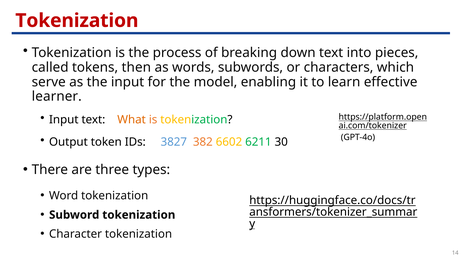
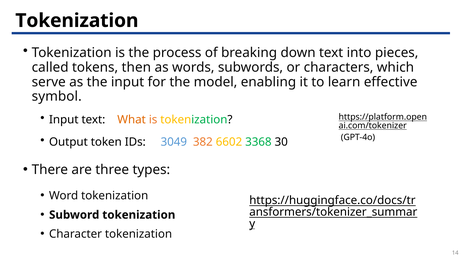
Tokenization colour: red -> black (77, 21)
learner: learner -> symbol (57, 96)
3827: 3827 -> 3049 (174, 142)
6211: 6211 -> 3368 (258, 142)
